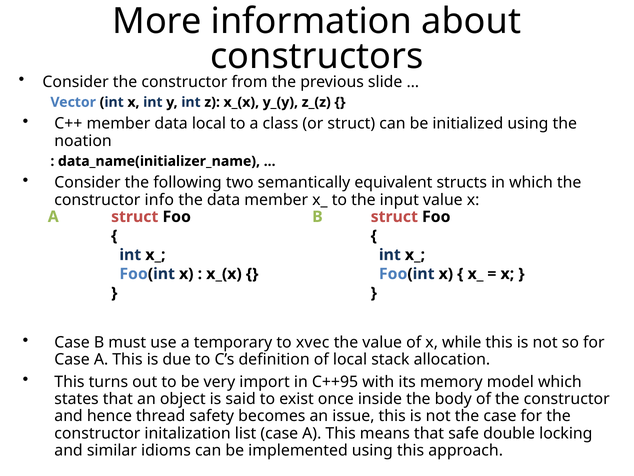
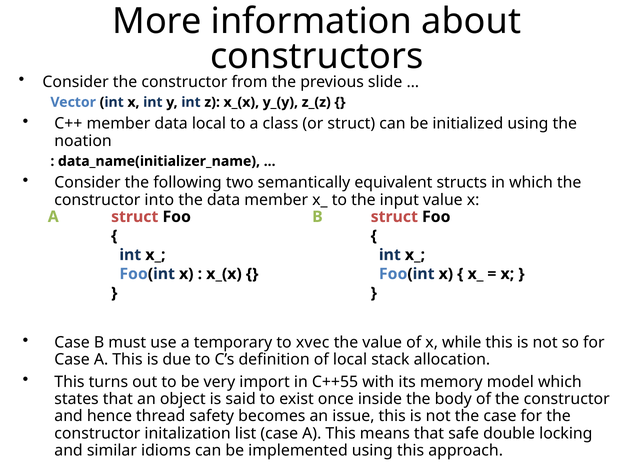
info: info -> into (159, 200)
C++95: C++95 -> C++55 (335, 382)
